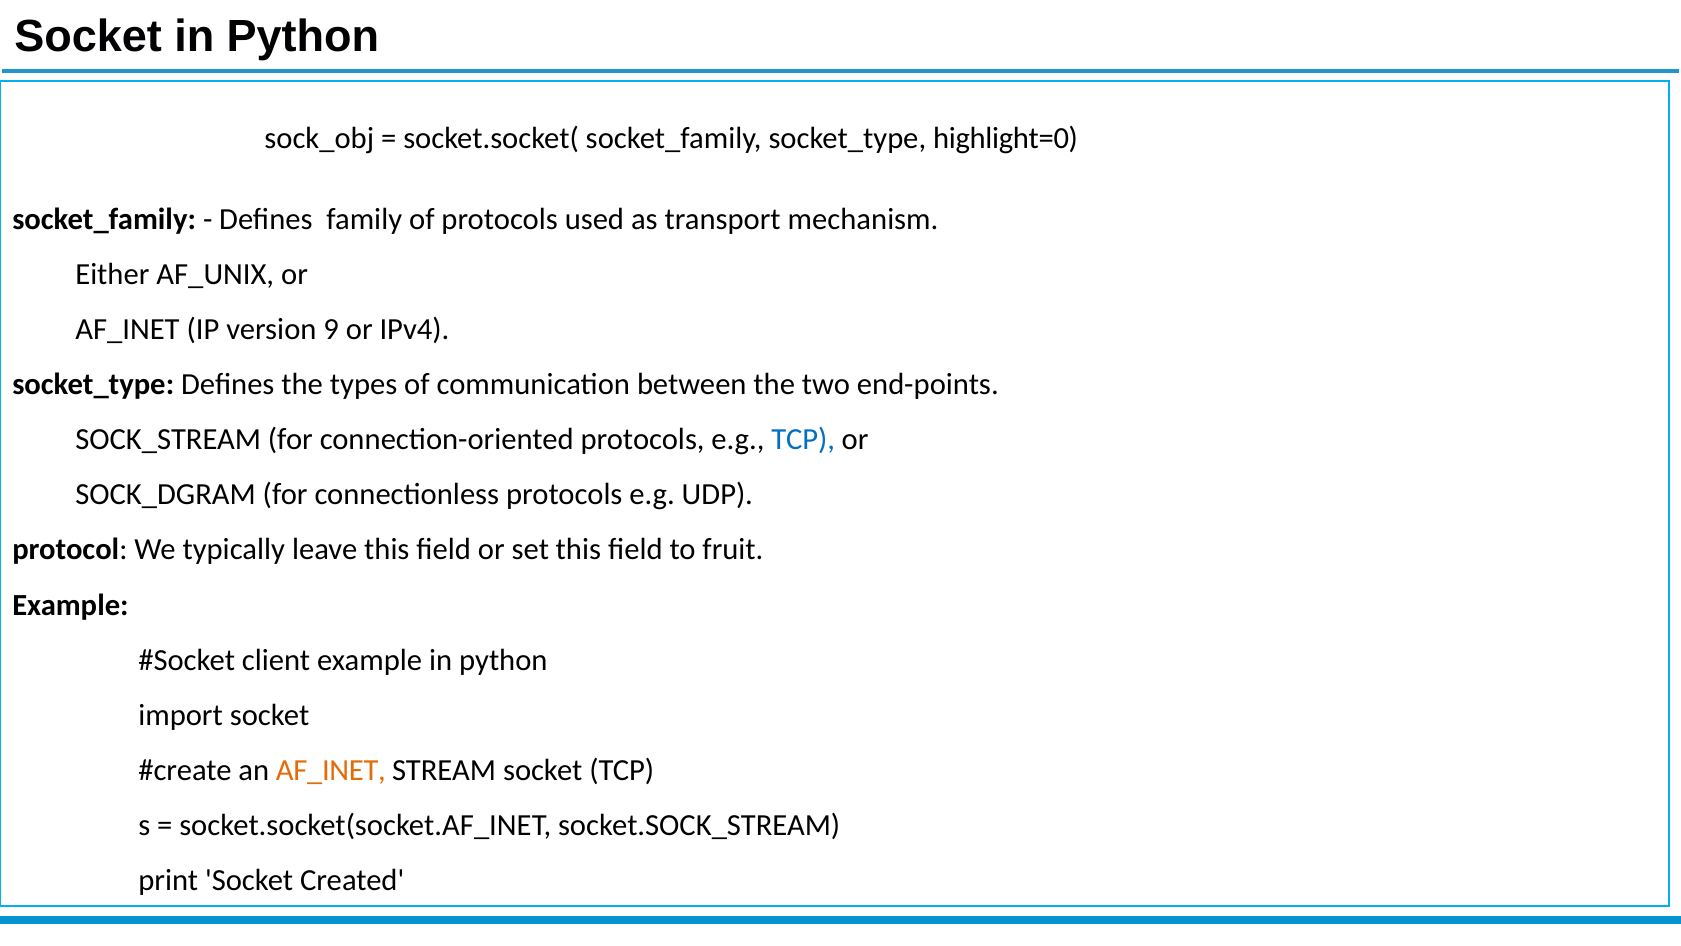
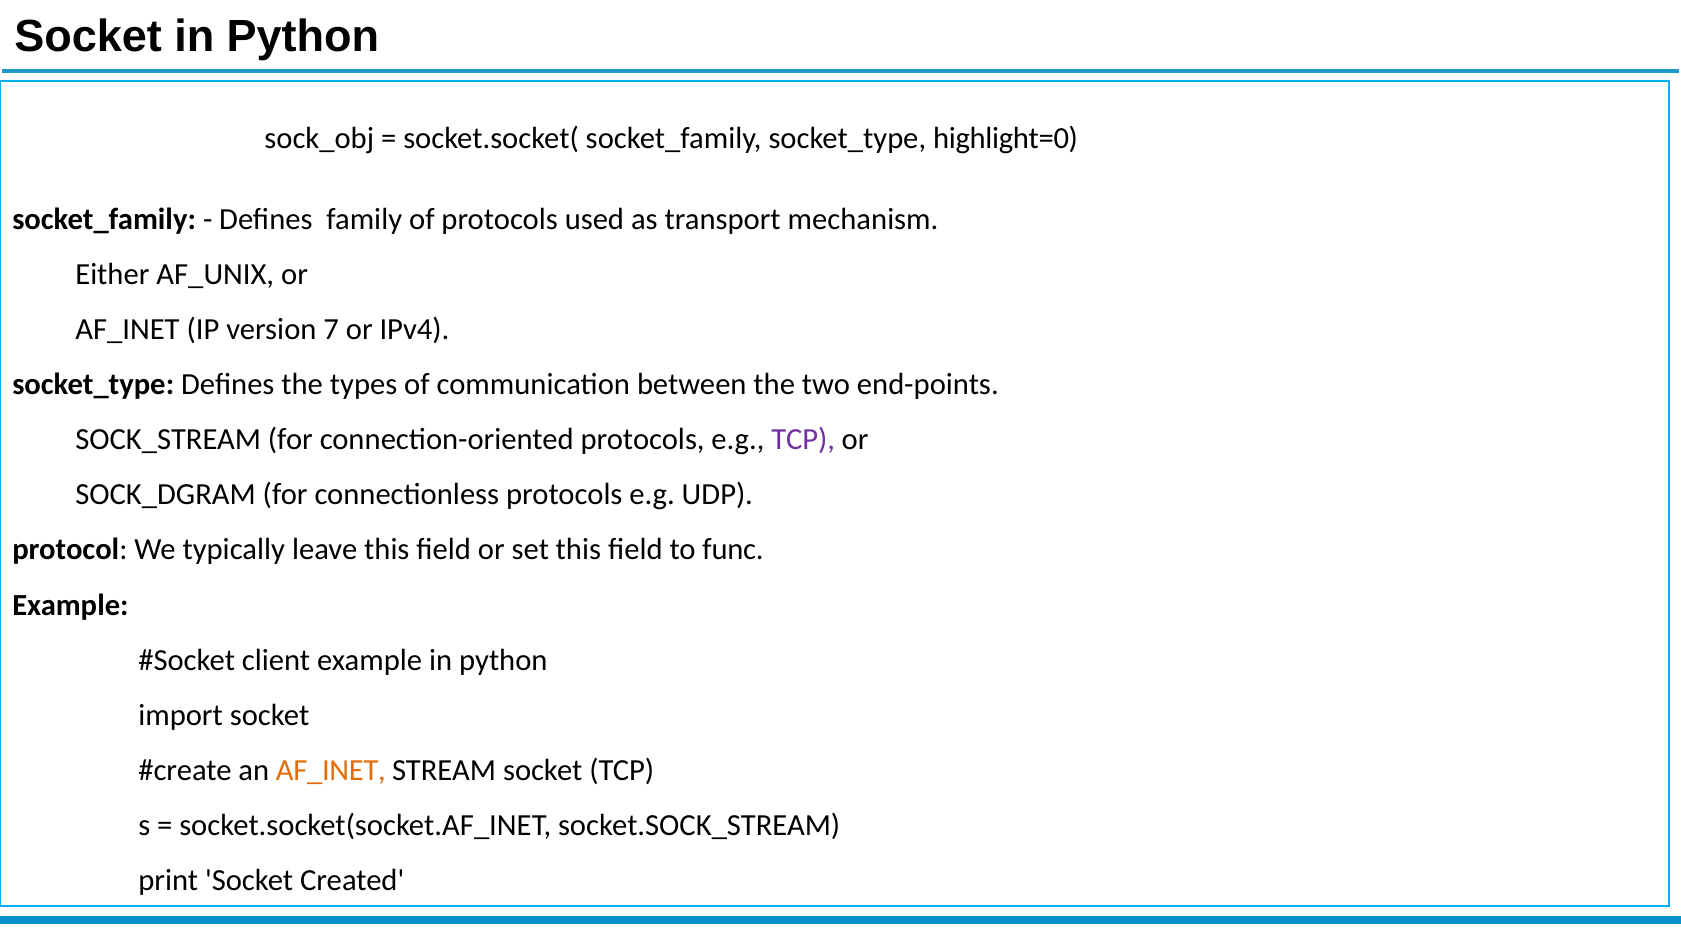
9: 9 -> 7 (331, 329)
TCP colour: blue -> purple (803, 439)
fruit: fruit -> func (733, 550)
